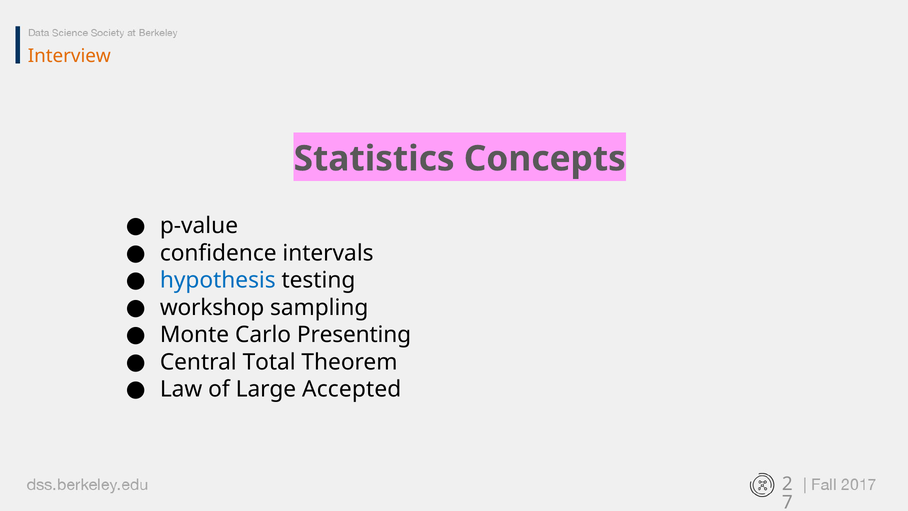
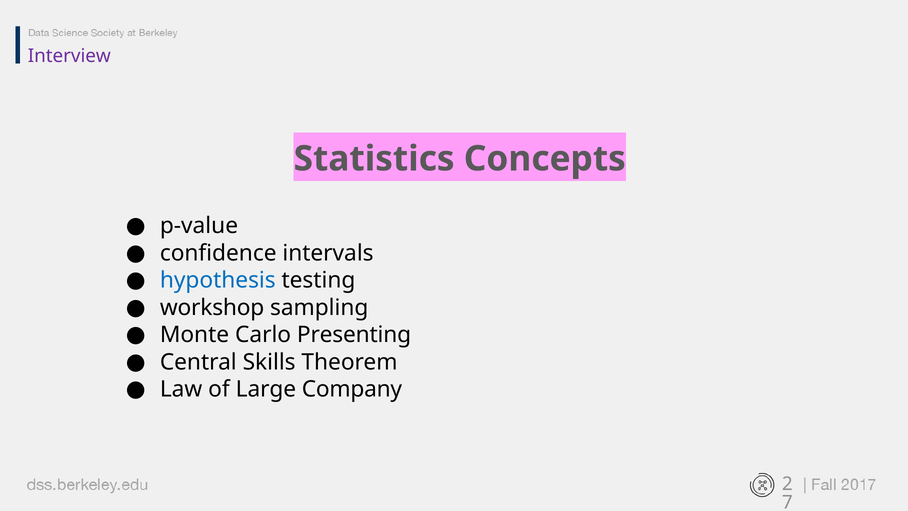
Interview colour: orange -> purple (69, 56)
Total: Total -> Skills (269, 362)
Accepted: Accepted -> Company (352, 389)
